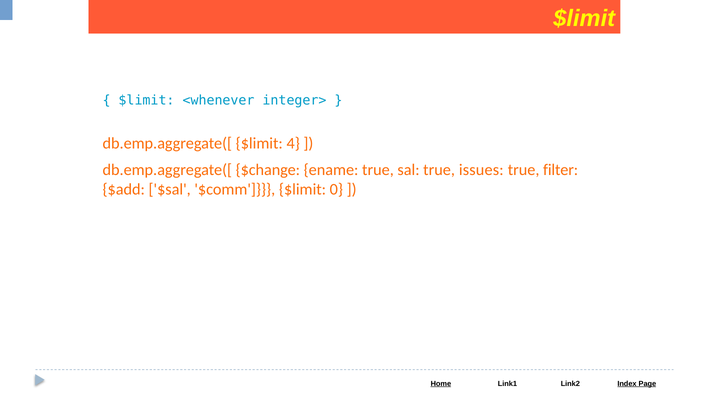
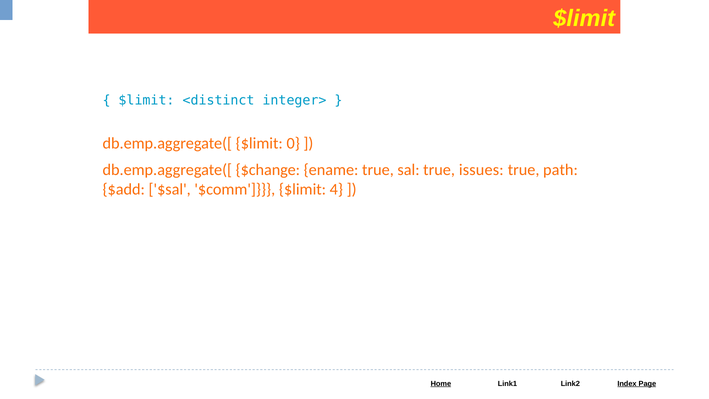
<whenever: <whenever -> <distinct (219, 100)
4: 4 -> 0 (293, 143)
filter: filter -> path (560, 170)
0: 0 -> 4 (336, 189)
